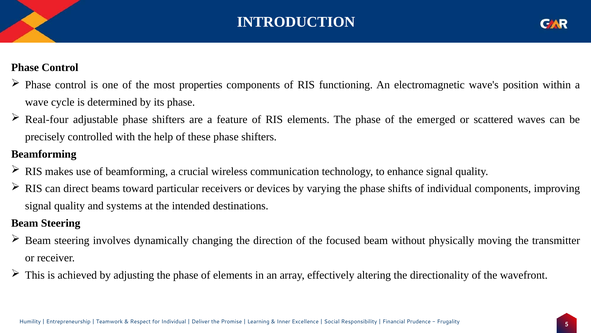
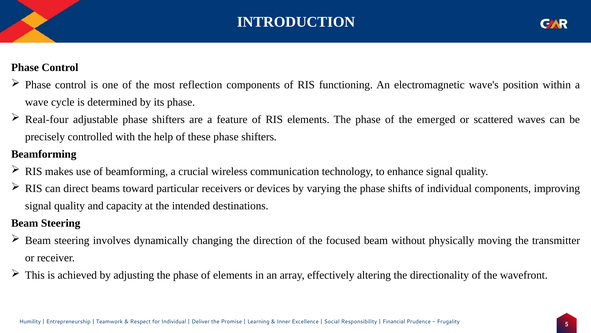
properties: properties -> reflection (201, 85)
systems: systems -> capacity (124, 206)
